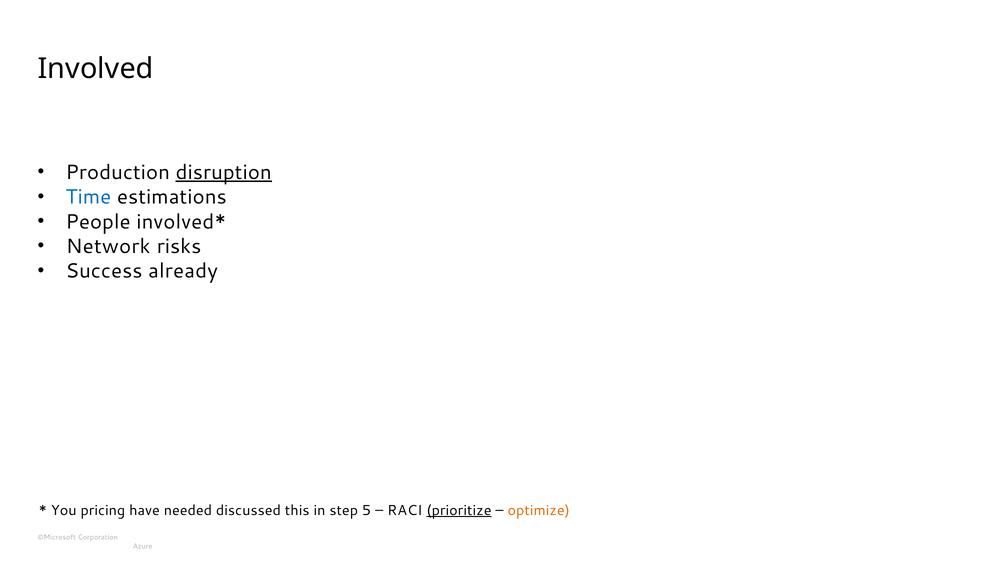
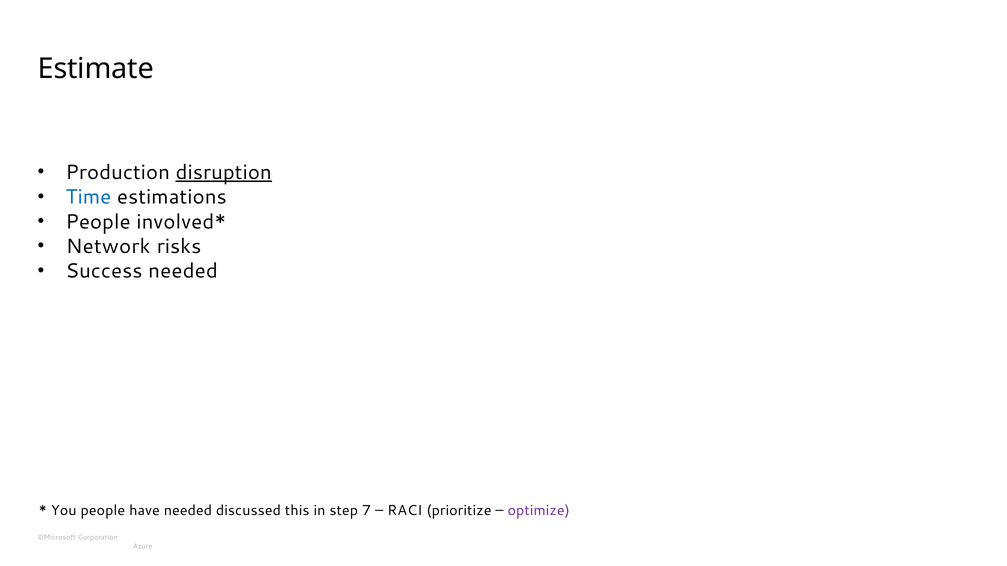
Involved: Involved -> Estimate (96, 69)
Success already: already -> needed (183, 271)
You pricing: pricing -> people (103, 511)
5: 5 -> 7 (367, 511)
prioritize underline: present -> none (459, 511)
optimize colour: orange -> purple (539, 511)
